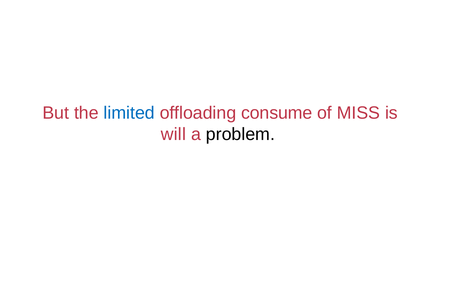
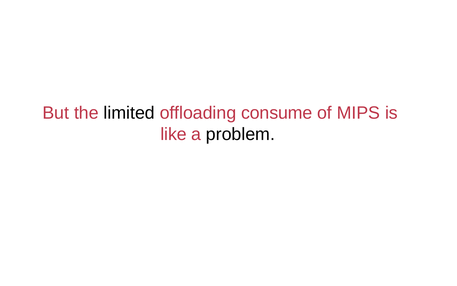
limited colour: blue -> black (129, 113)
MISS: MISS -> MIPS (358, 113)
will: will -> like (174, 134)
